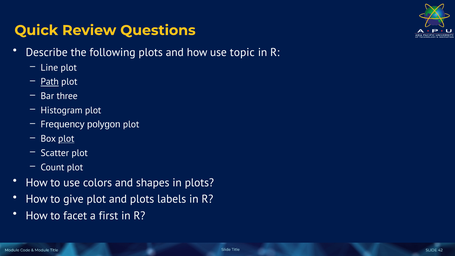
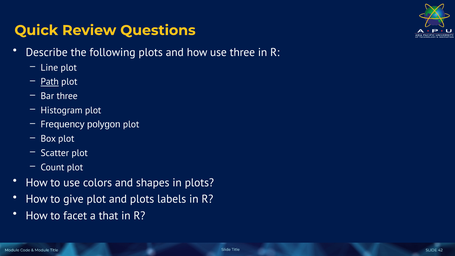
use topic: topic -> three (242, 52)
plot underline: present -> none (66, 139)
first: first -> that (108, 216)
